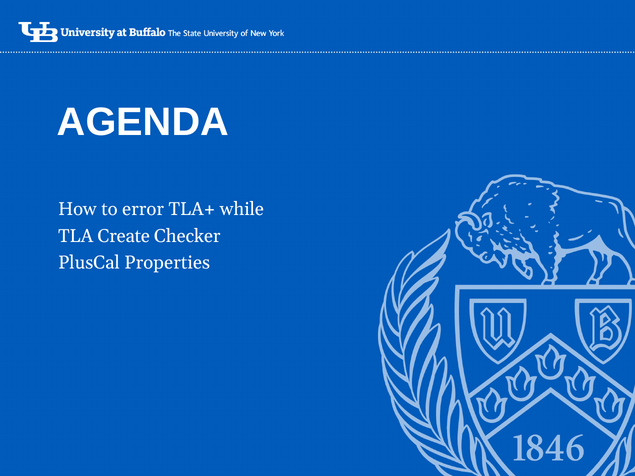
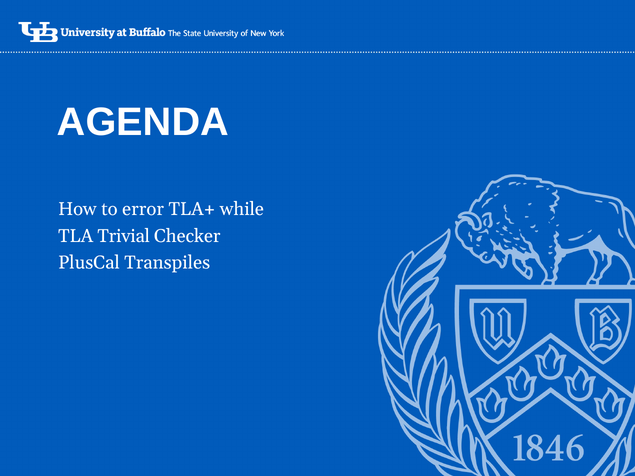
Create: Create -> Trivial (124, 236)
Properties: Properties -> Transpiles (167, 263)
